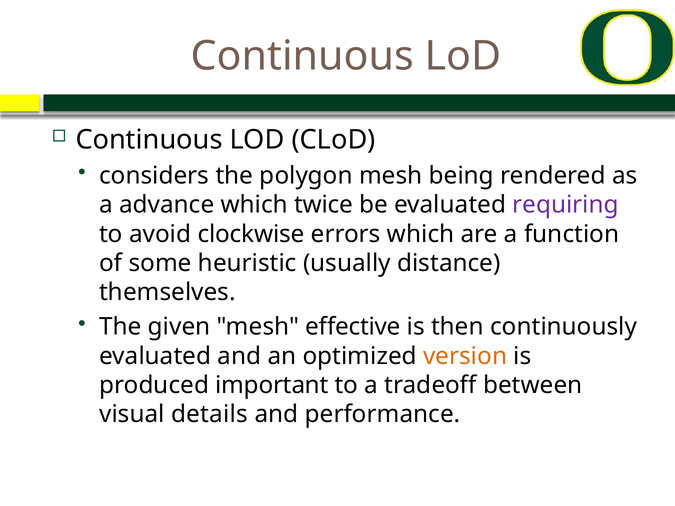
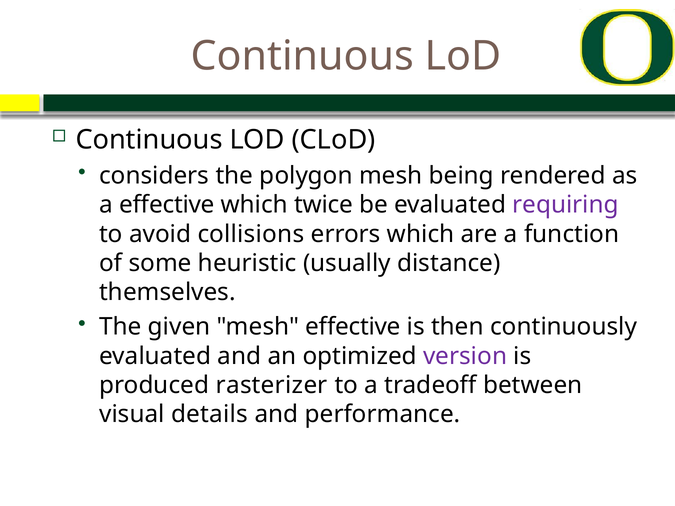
a advance: advance -> effective (167, 205)
clockwise: clockwise -> collisions (251, 234)
version colour: orange -> purple (465, 356)
important: important -> rasterizer (272, 385)
